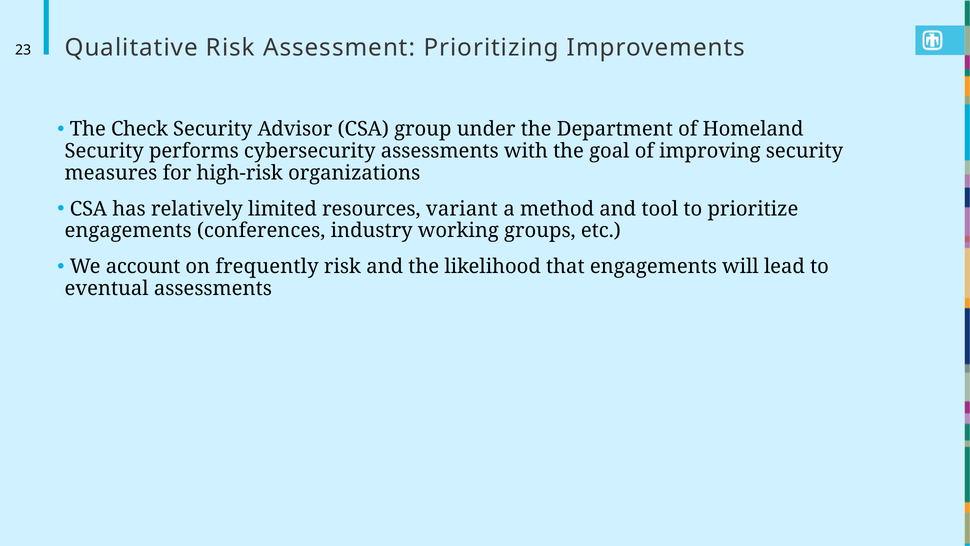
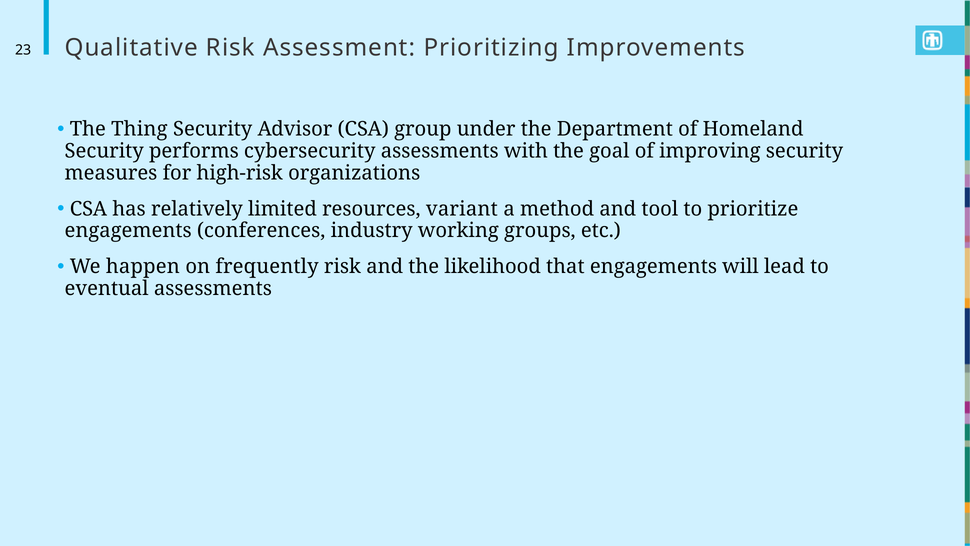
Check: Check -> Thing (139, 129)
account: account -> happen (143, 267)
